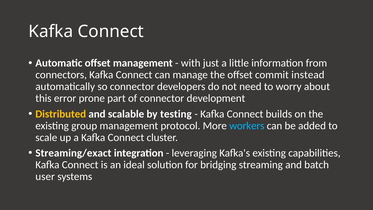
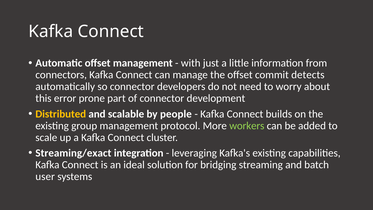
instead: instead -> detects (308, 75)
testing: testing -> people (176, 114)
workers colour: light blue -> light green (247, 126)
